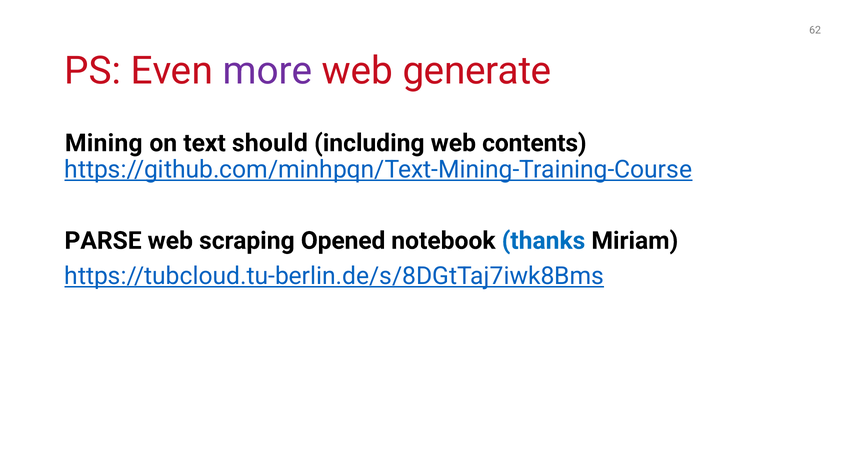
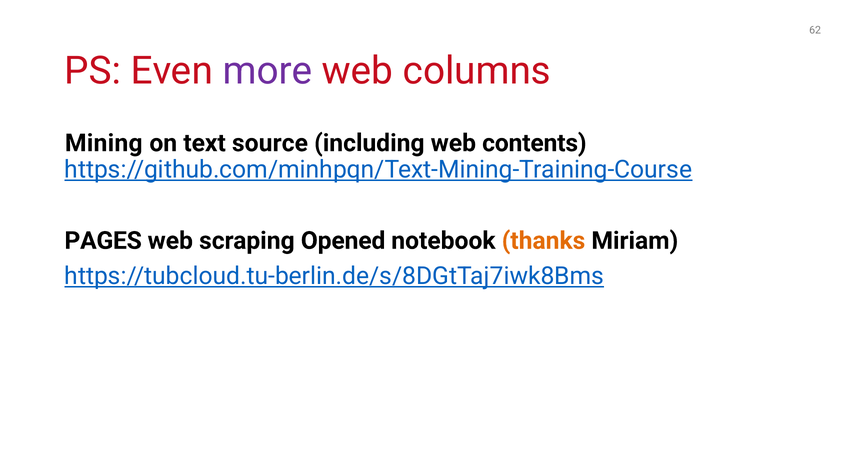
generate: generate -> columns (477, 71)
should: should -> source (270, 143)
PARSE: PARSE -> PAGES (103, 241)
thanks colour: blue -> orange (543, 241)
